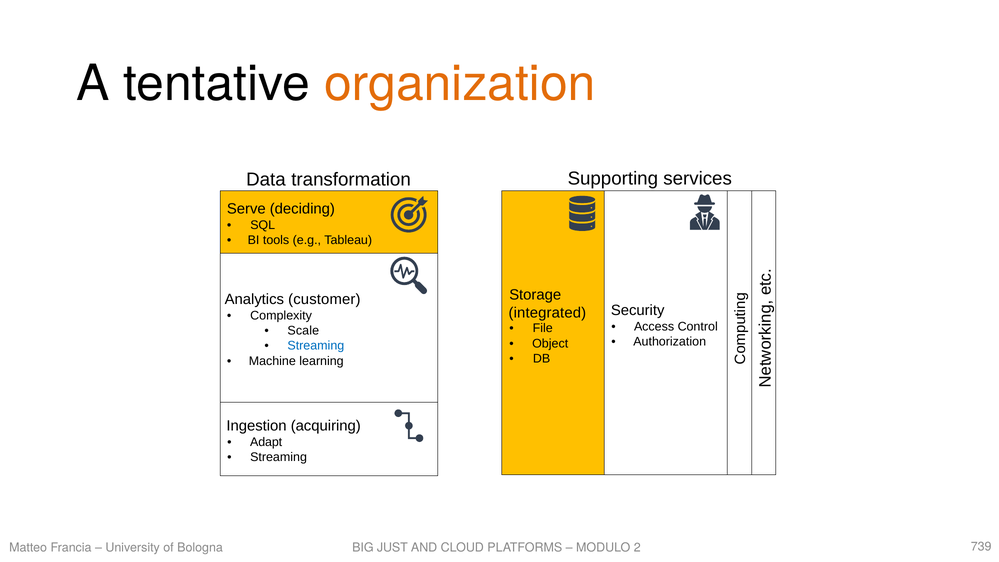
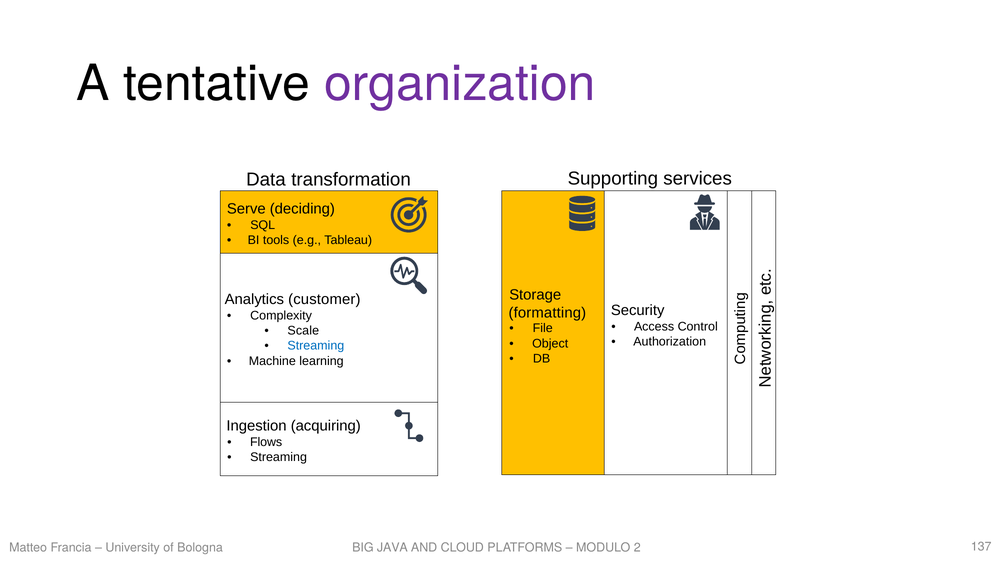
organization colour: orange -> purple (460, 84)
integrated: integrated -> formatting (547, 313)
Adapt: Adapt -> Flows (266, 442)
JUST: JUST -> JAVA (392, 548)
739: 739 -> 137 (981, 546)
